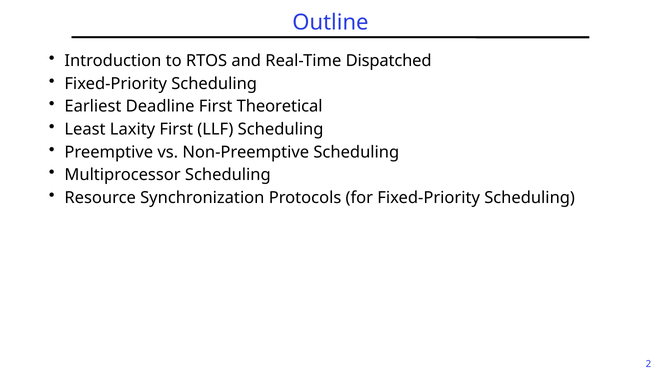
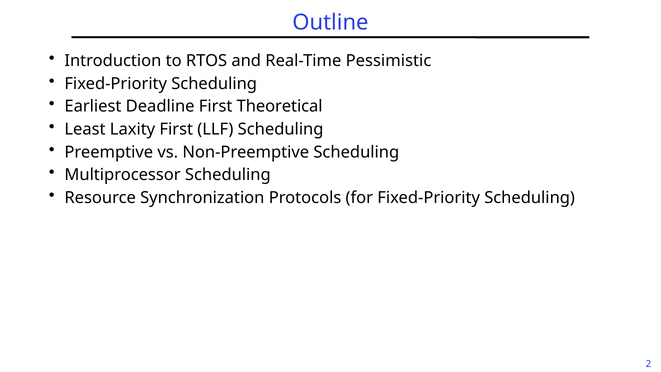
Dispatched: Dispatched -> Pessimistic (388, 61)
